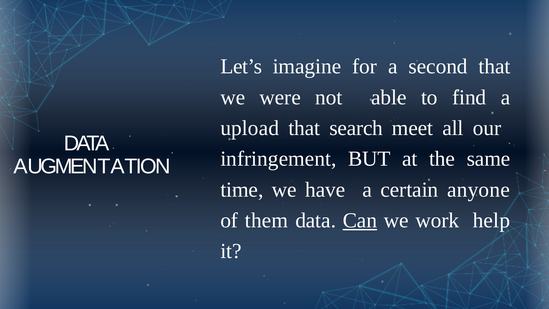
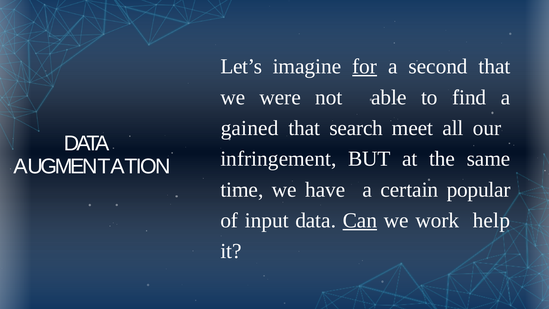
for underline: none -> present (365, 67)
upload: upload -> gained (250, 128)
anyone: anyone -> popular (479, 190)
them: them -> input (267, 220)
